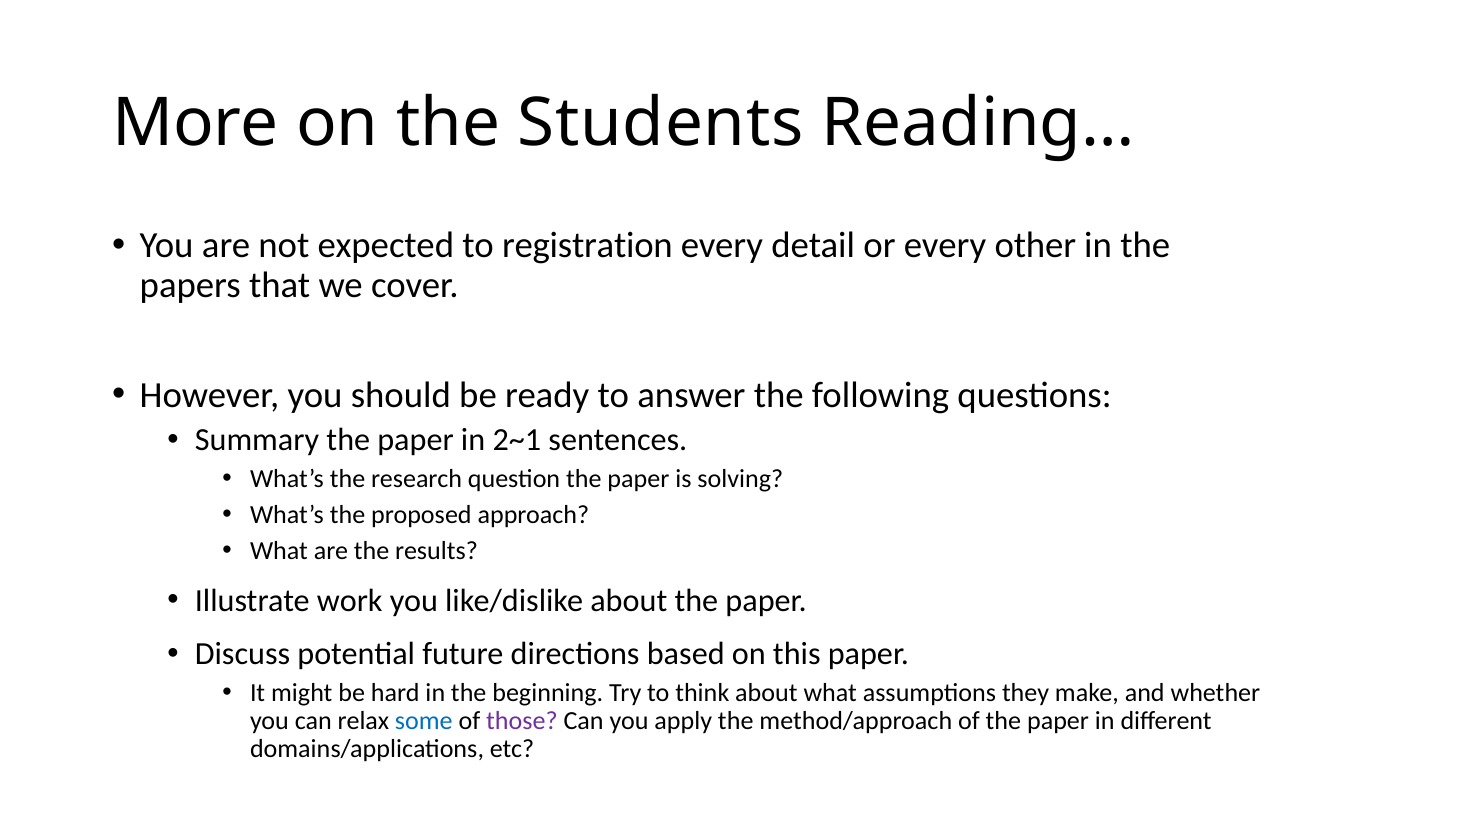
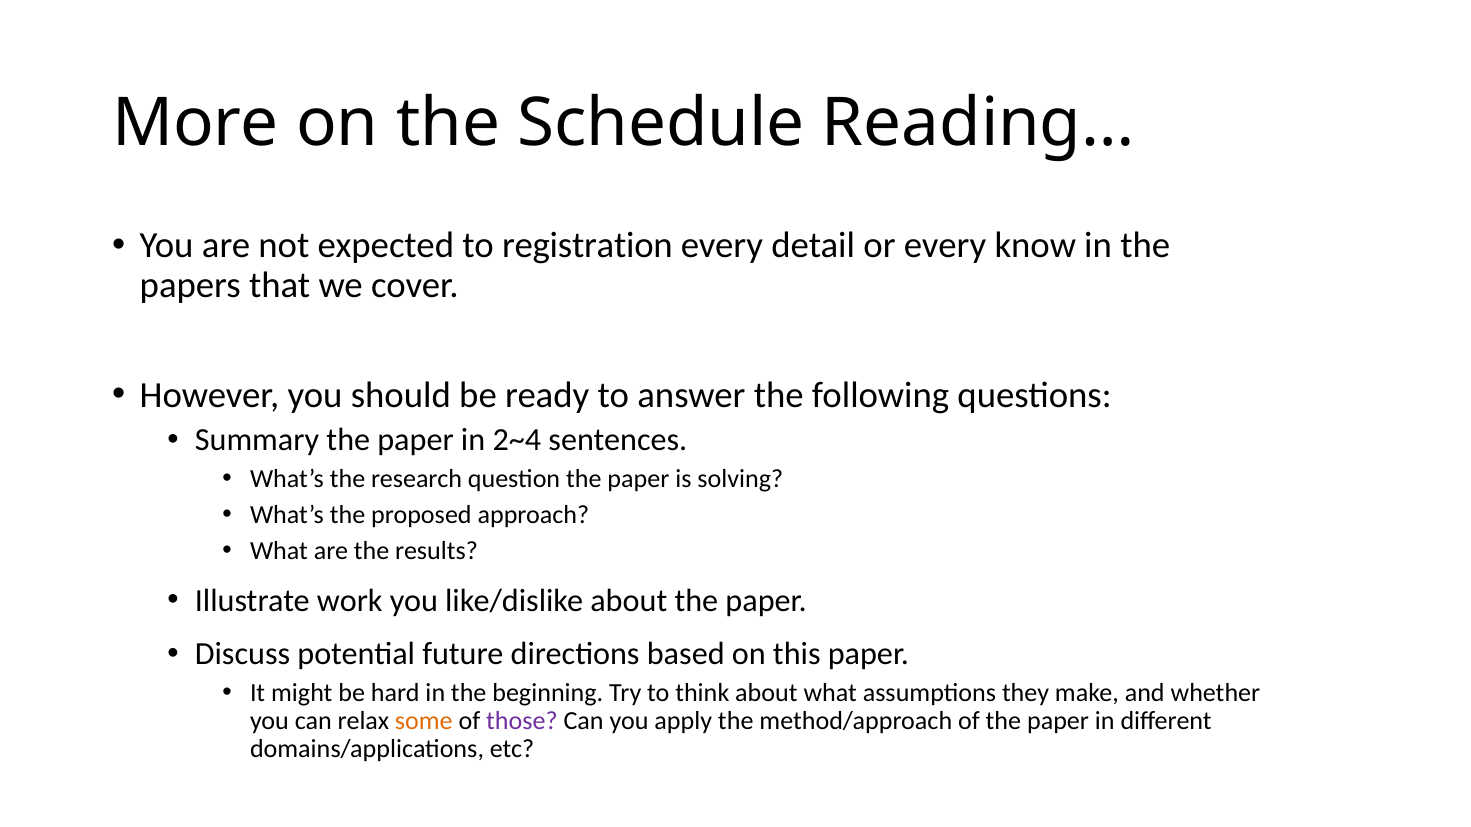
Students: Students -> Schedule (661, 124)
other: other -> know (1035, 245)
2~1: 2~1 -> 2~4 (517, 440)
some colour: blue -> orange (424, 721)
